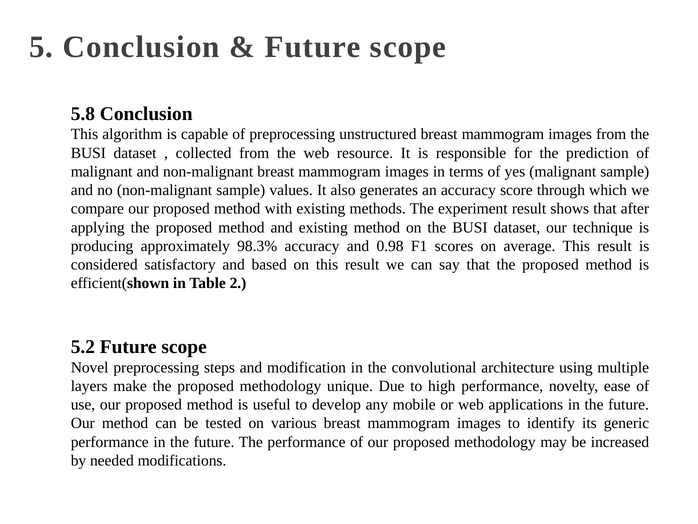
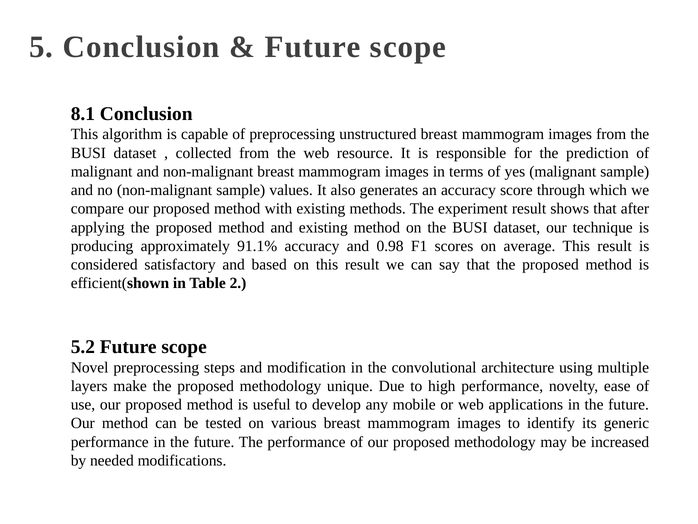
5.8: 5.8 -> 8.1 (83, 114)
98.3%: 98.3% -> 91.1% (257, 246)
